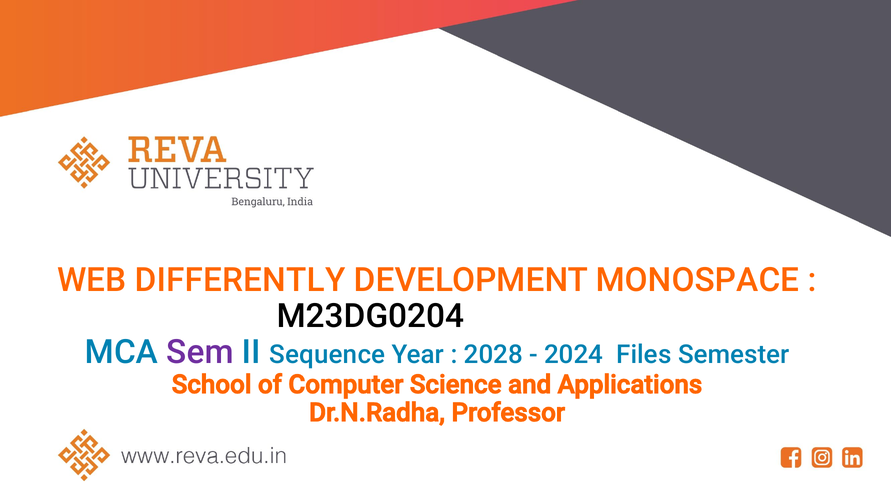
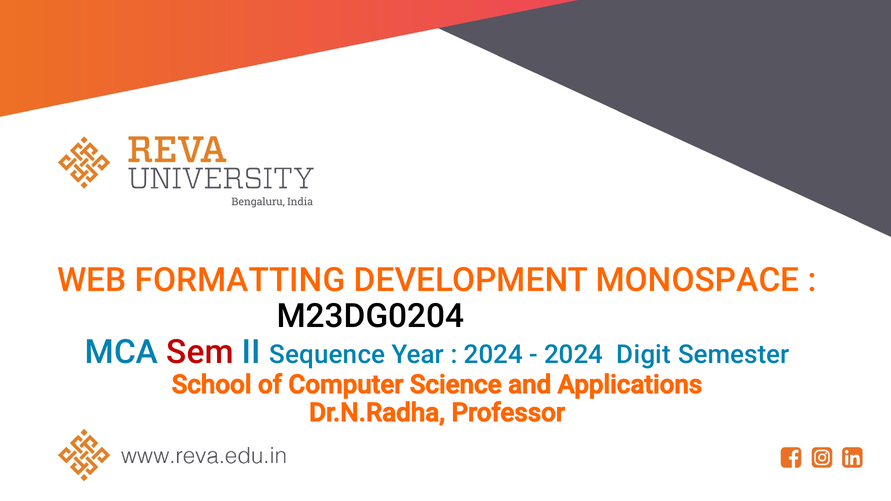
DIFFERENTLY: DIFFERENTLY -> FORMATTING (240, 280)
Sem colour: purple -> red (200, 353)
2028: 2028 -> 2024 (493, 355)
Files: Files -> Digit (644, 355)
